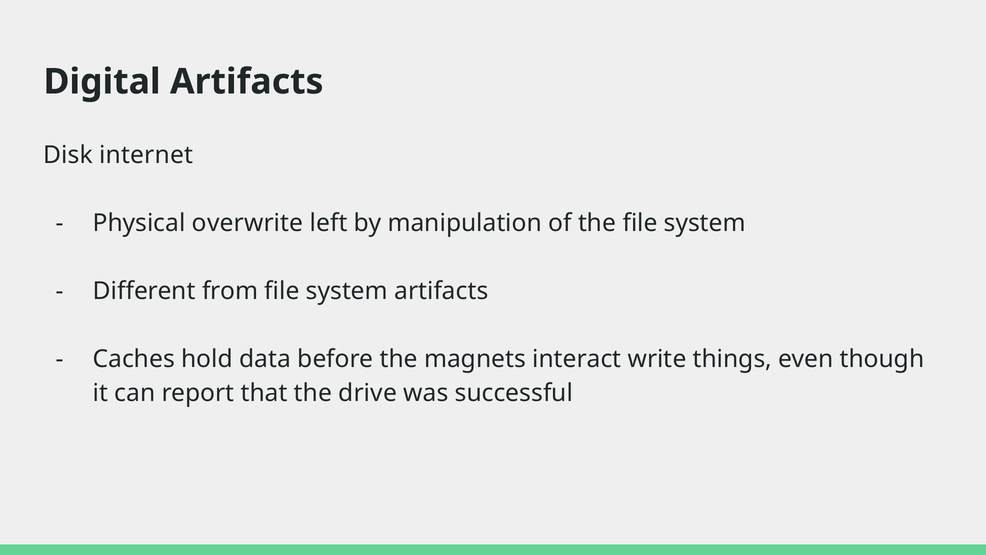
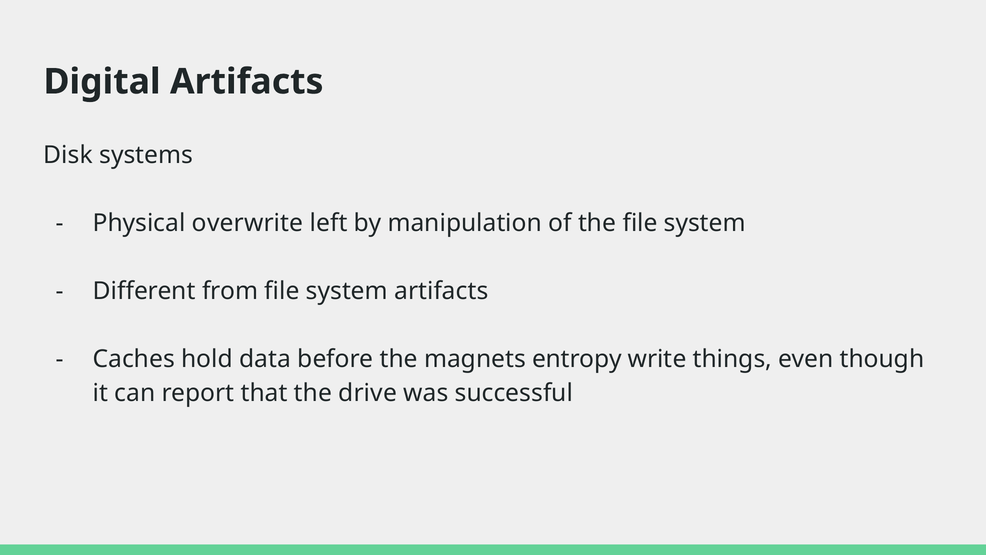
internet: internet -> systems (146, 155)
interact: interact -> entropy (577, 359)
